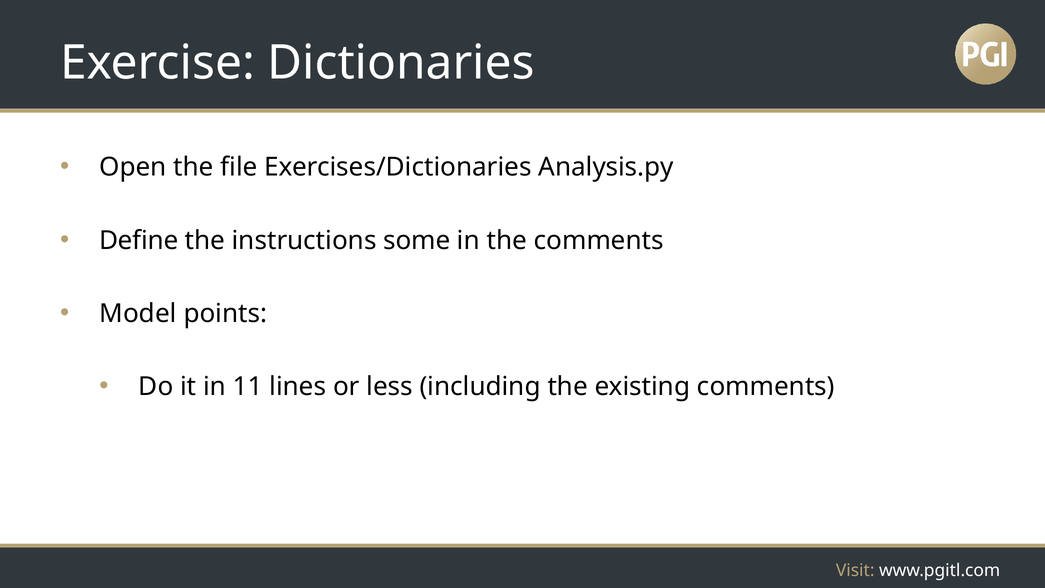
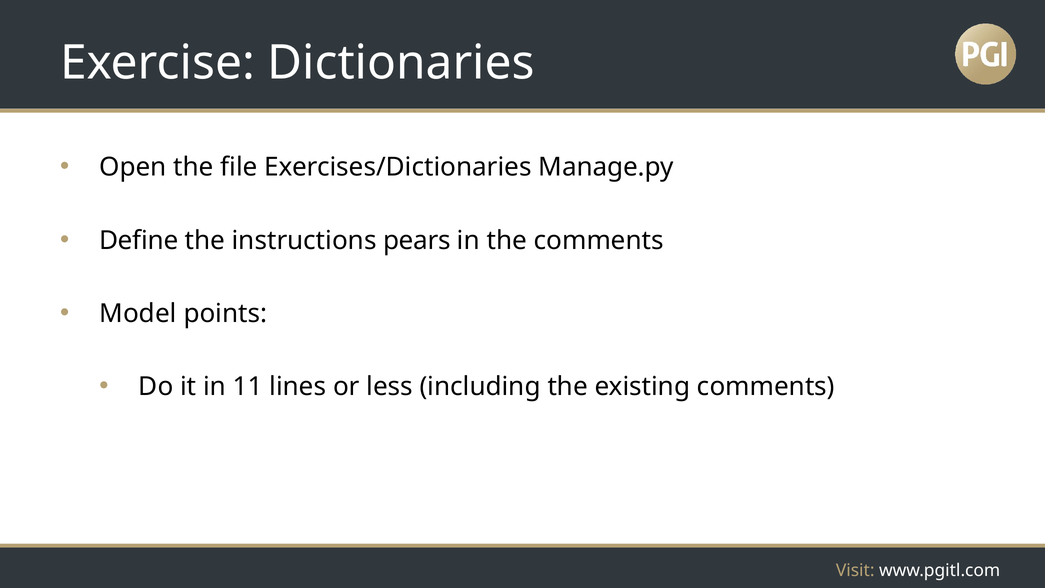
Analysis.py: Analysis.py -> Manage.py (606, 167)
some: some -> pears (417, 240)
